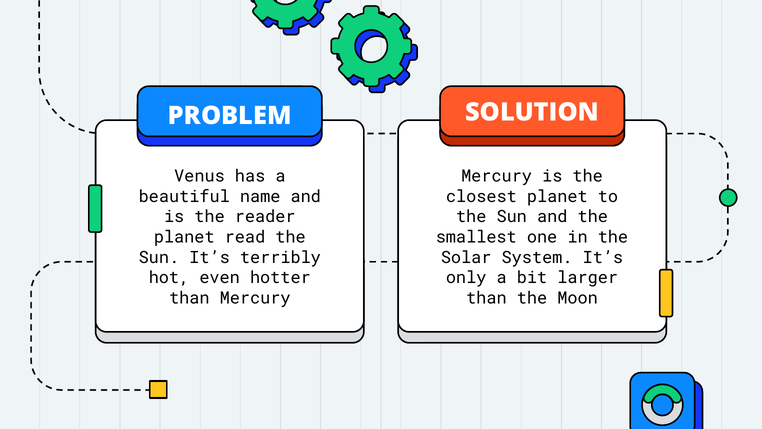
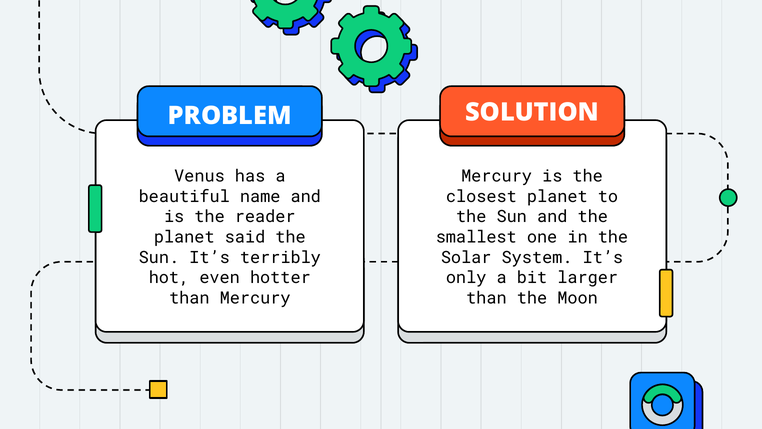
read: read -> said (245, 237)
